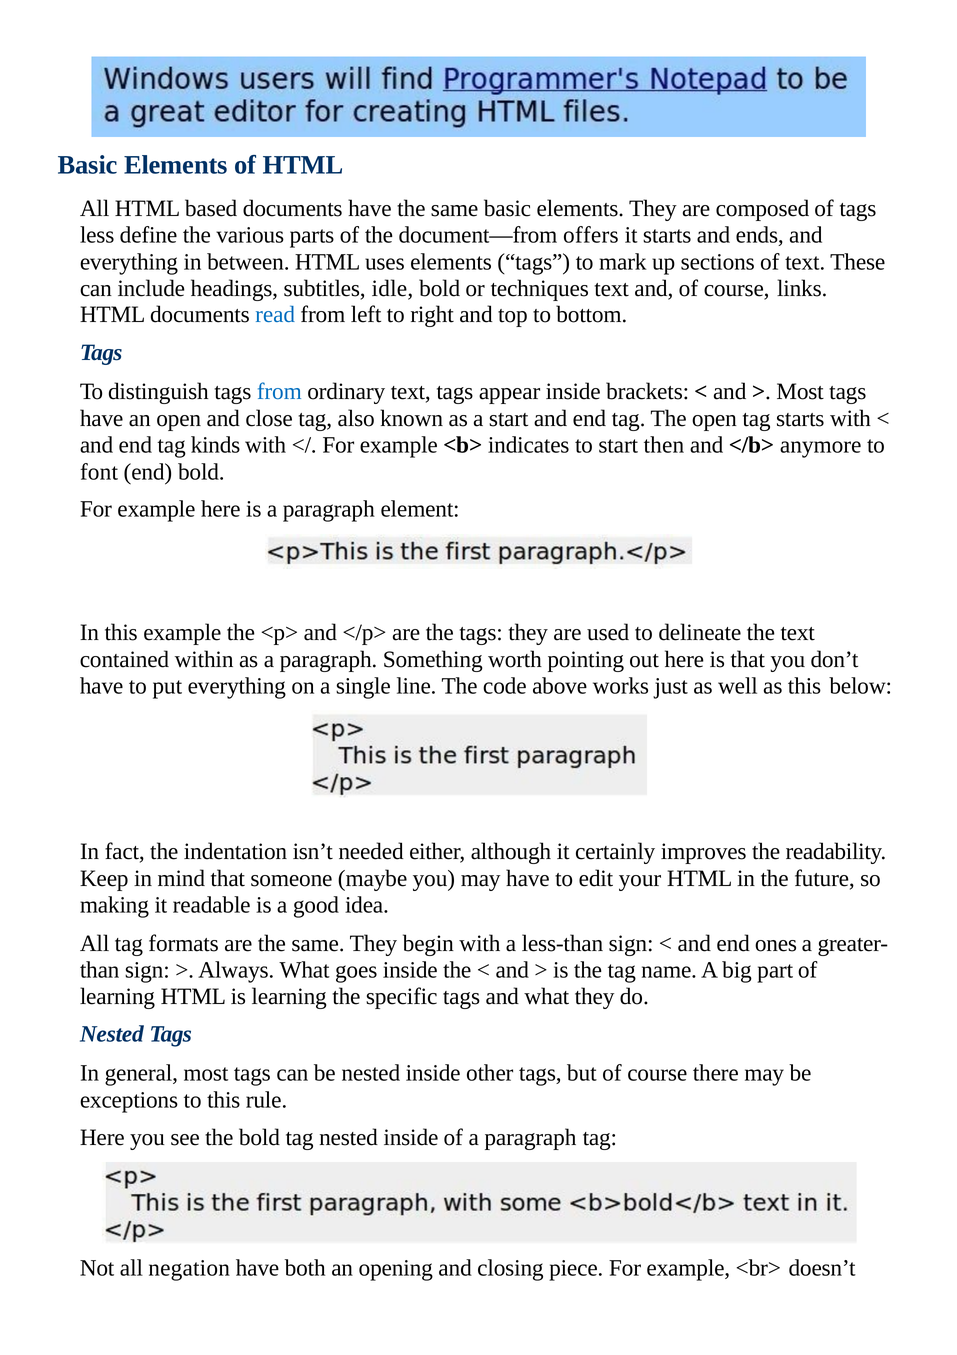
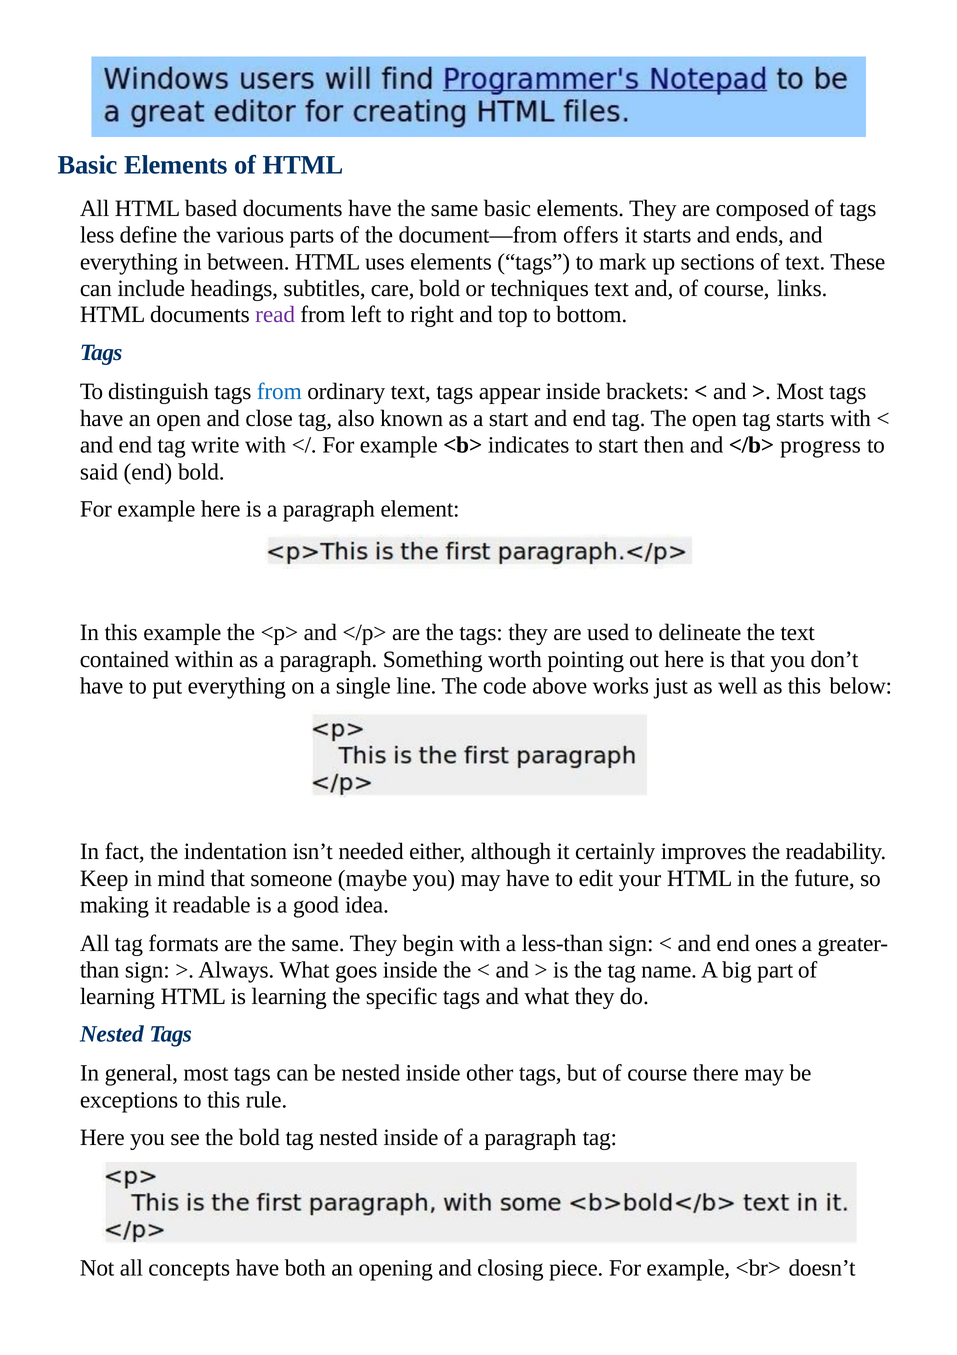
idle: idle -> care (393, 289)
read colour: blue -> purple (275, 314)
kinds: kinds -> write (215, 445)
anymore: anymore -> progress (821, 445)
font: font -> said (99, 472)
negation: negation -> concepts (189, 1268)
